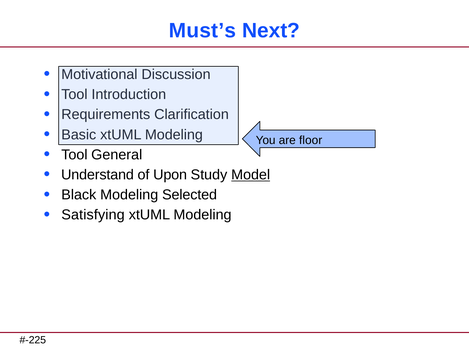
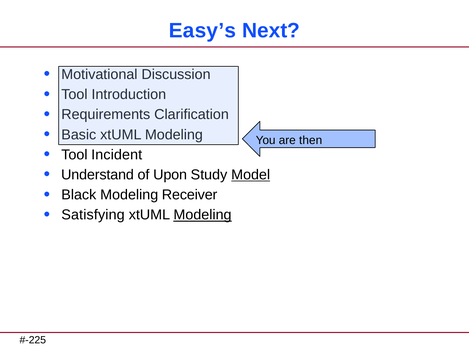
Must’s: Must’s -> Easy’s (202, 31)
floor: floor -> then (311, 140)
General: General -> Incident (117, 155)
Selected: Selected -> Receiver (190, 195)
Modeling underline: none -> present (203, 215)
